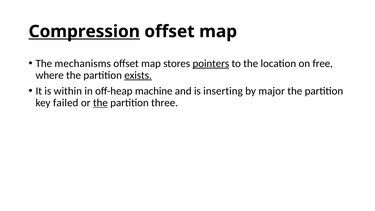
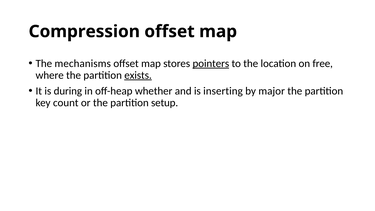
Compression underline: present -> none (84, 32)
within: within -> during (68, 91)
machine: machine -> whether (154, 91)
failed: failed -> count (66, 103)
the underline: present -> none (100, 103)
three: three -> setup (165, 103)
